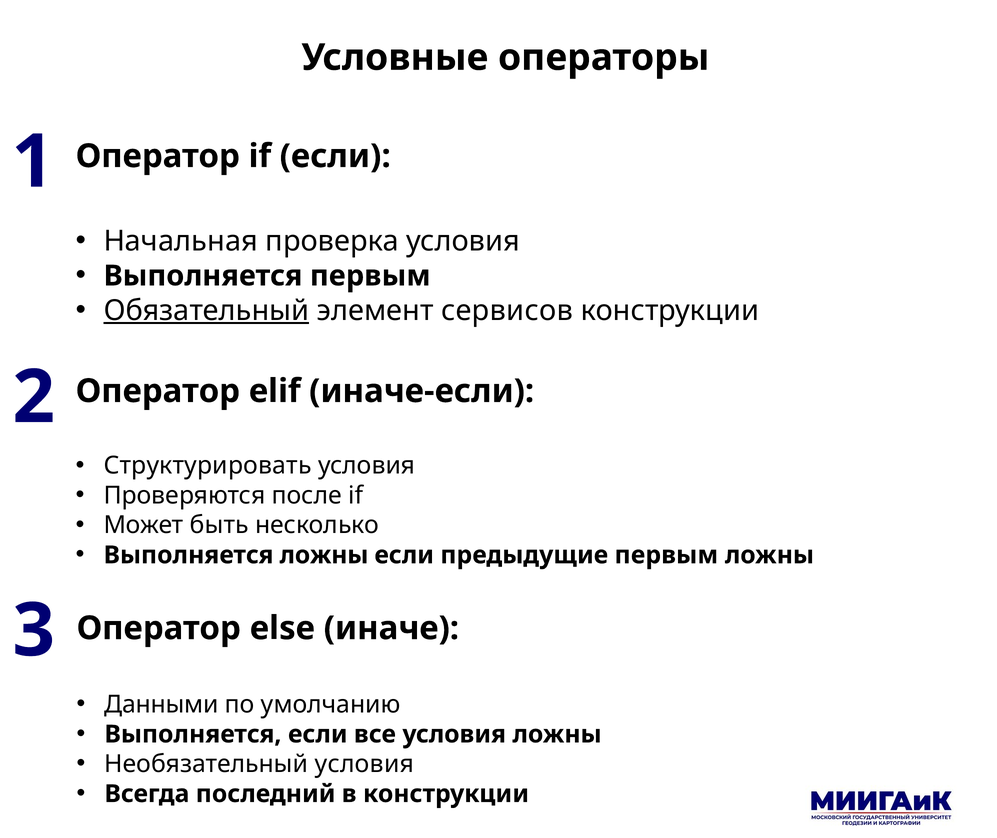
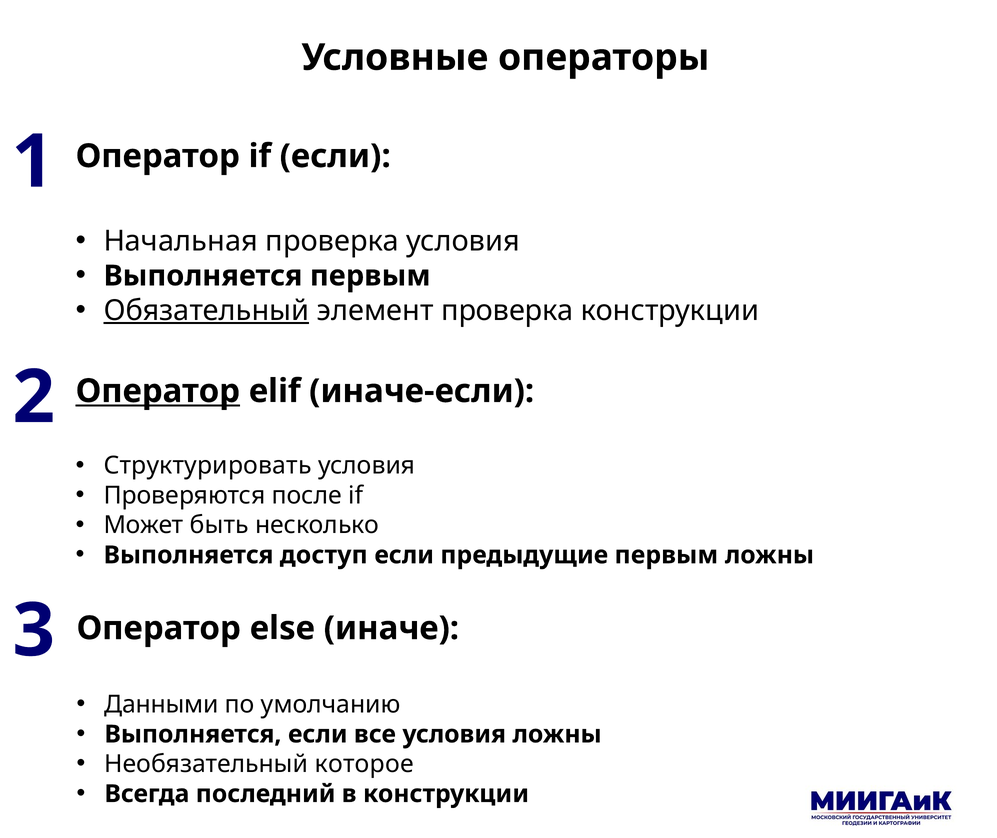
элемент сервисов: сервисов -> проверка (507, 311)
Оператор underline: none -> present (158, 391)
Выполняется ложны: ложны -> доступ (324, 555)
Необязательный условия: условия -> которое (364, 764)
